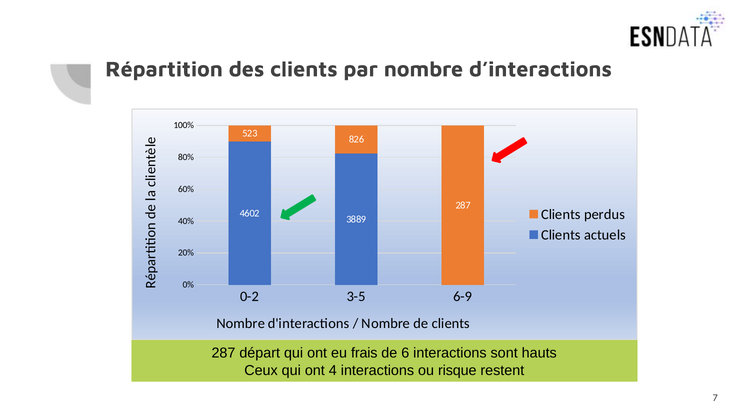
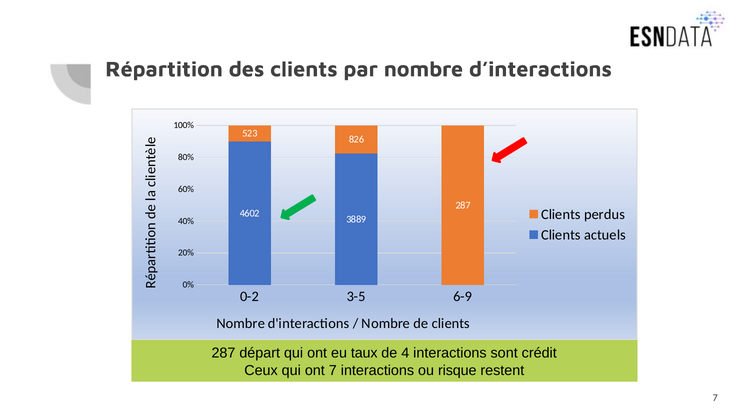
frais: frais -> taux (364, 353)
6: 6 -> 4 (405, 353)
hauts: hauts -> crédit (539, 353)
ont 4: 4 -> 7 (333, 370)
